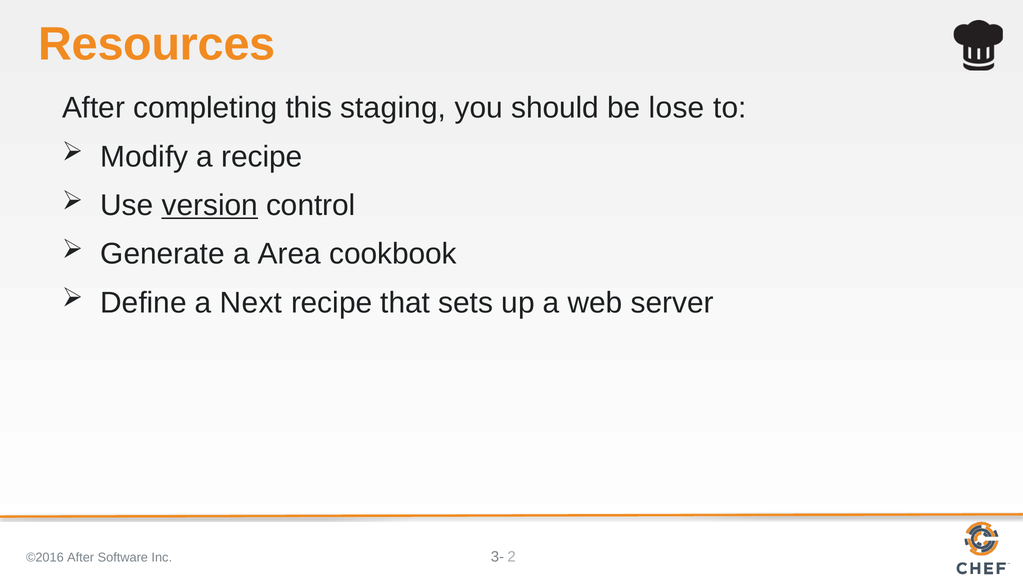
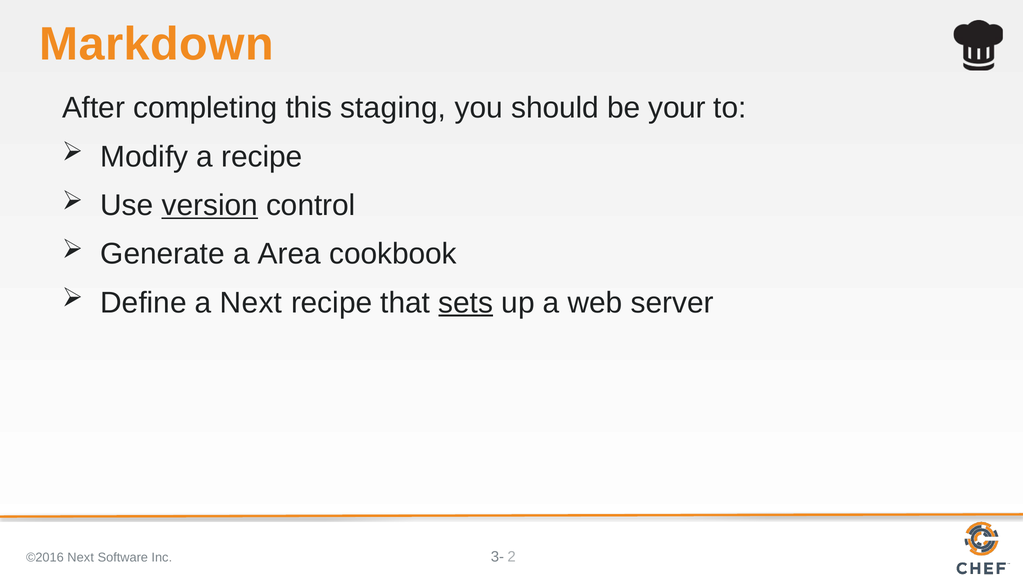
Resources: Resources -> Markdown (157, 44)
lose: lose -> your (677, 108)
sets underline: none -> present (466, 302)
©2016 After: After -> Next (81, 557)
